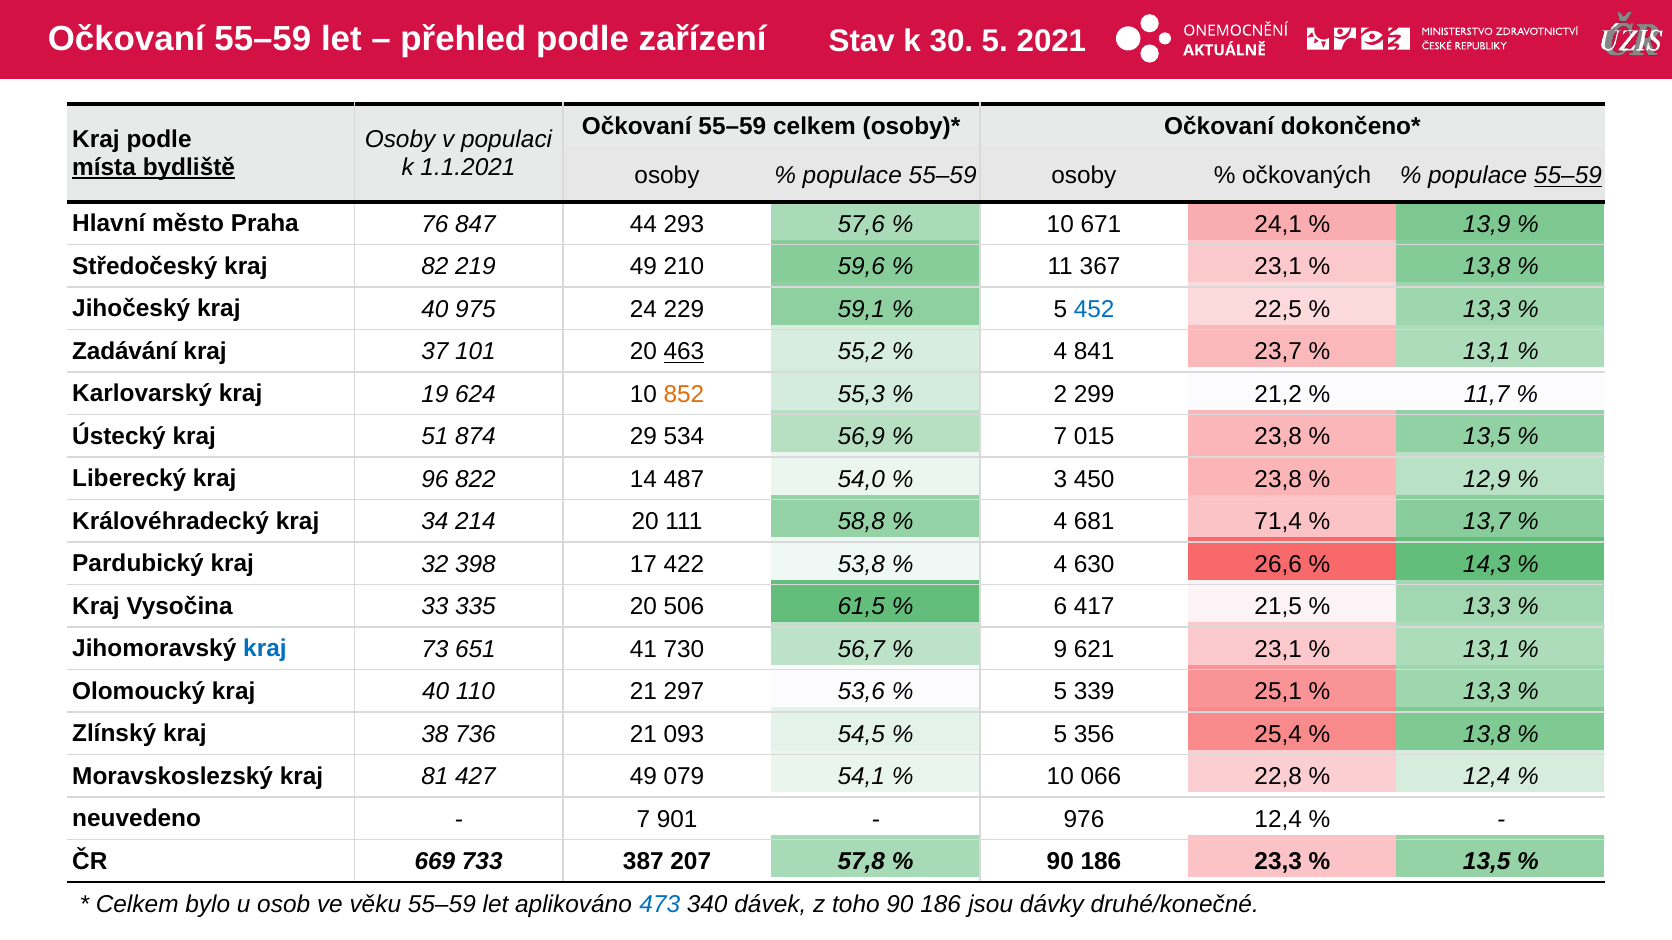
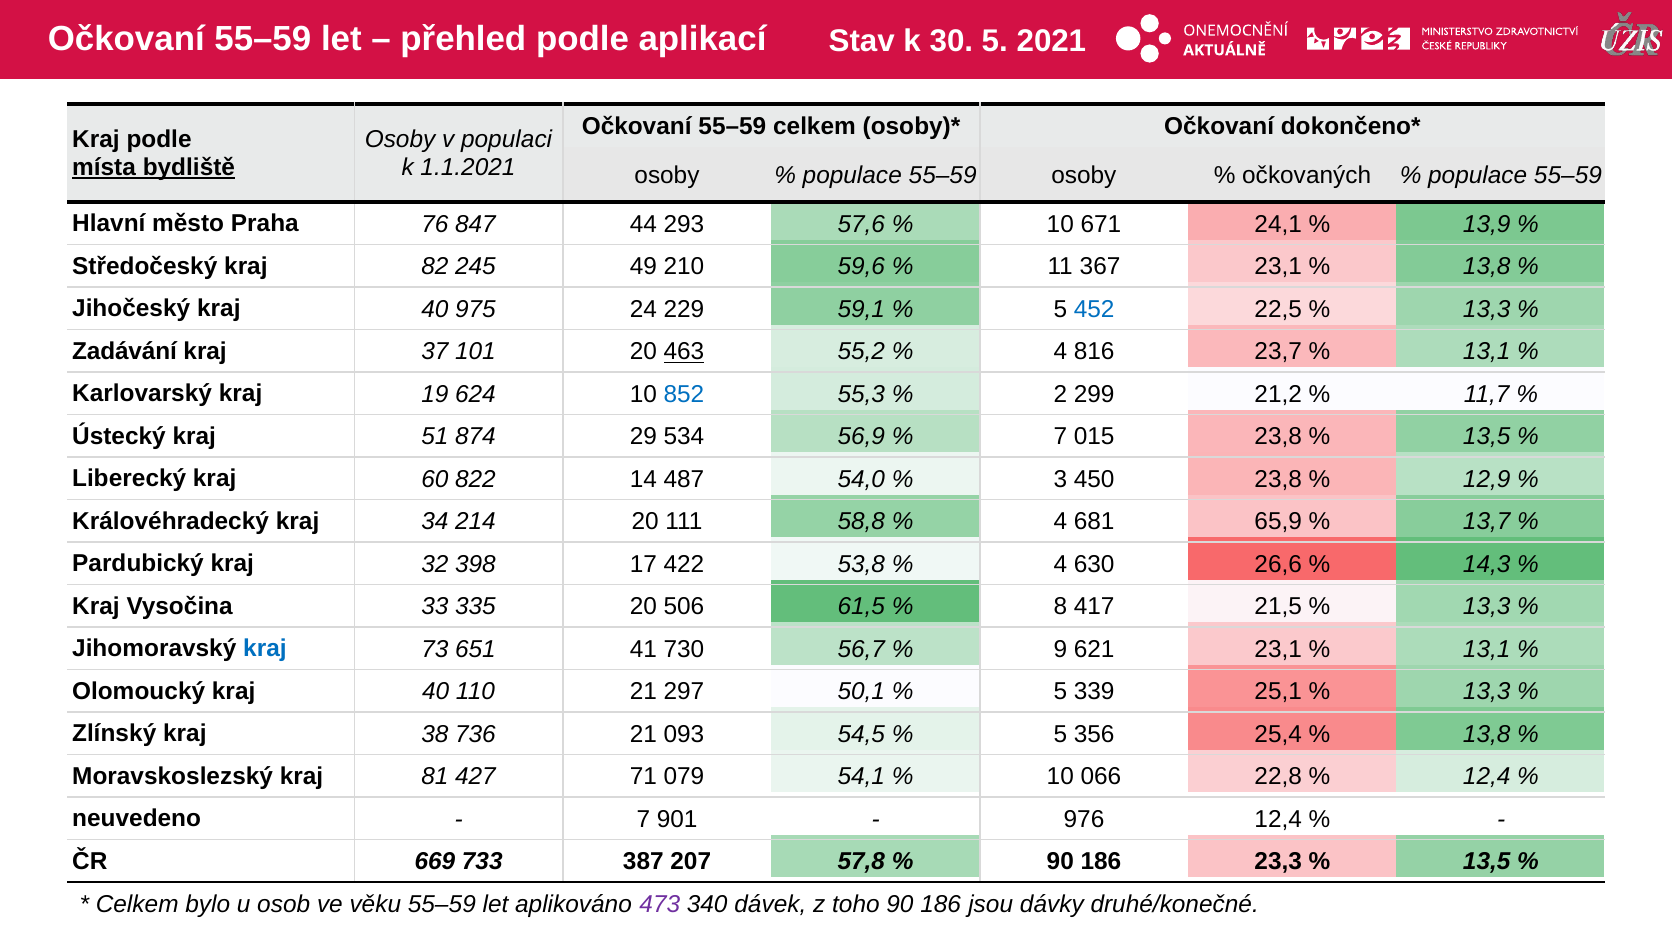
zařízení: zařízení -> aplikací (703, 39)
55–59 underline: present -> none (1568, 176)
219: 219 -> 245 (475, 267)
841: 841 -> 816 (1094, 352)
852 colour: orange -> blue (684, 395)
96: 96 -> 60 (435, 480)
71,4: 71,4 -> 65,9 (1278, 522)
6: 6 -> 8 (1060, 607)
53,6: 53,6 -> 50,1 (861, 692)
427 49: 49 -> 71 (643, 777)
473 colour: blue -> purple (660, 905)
